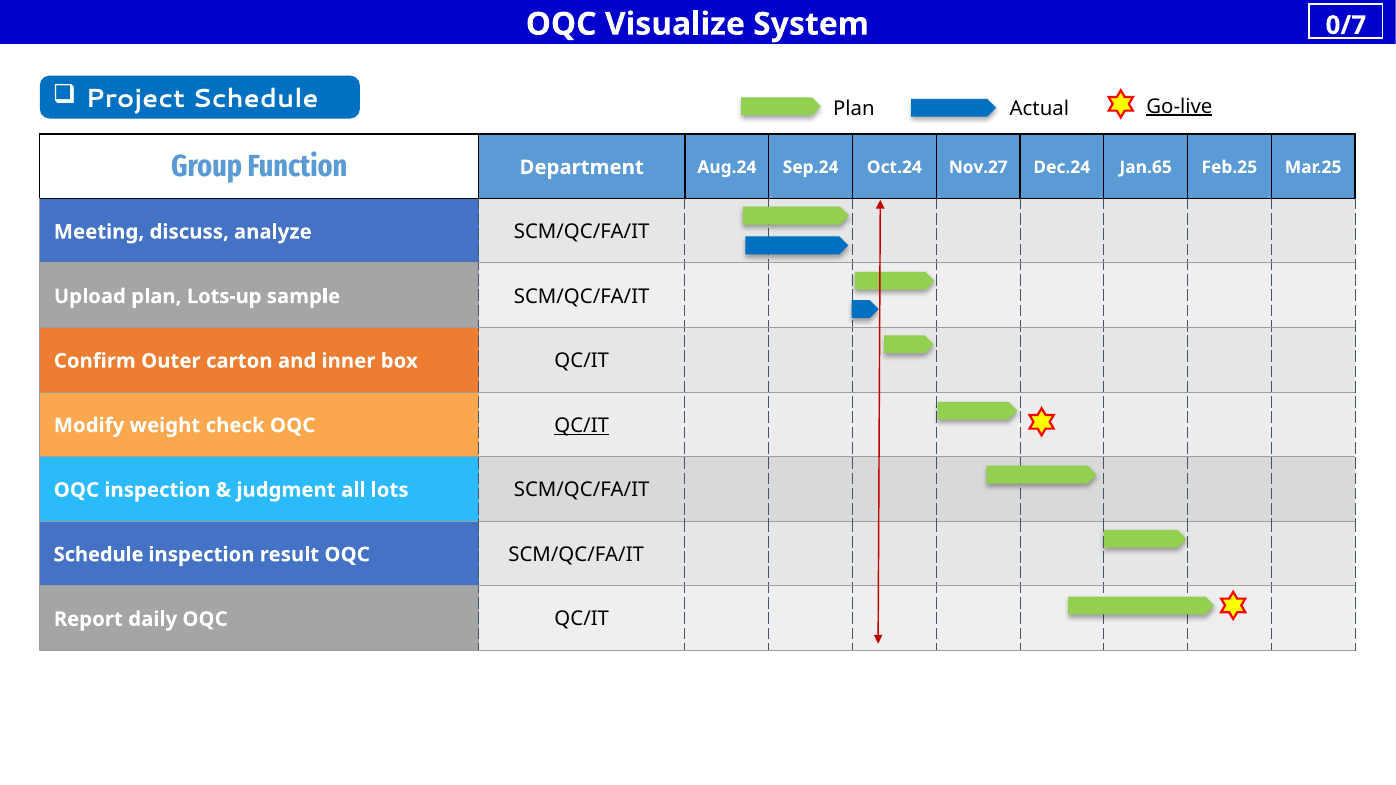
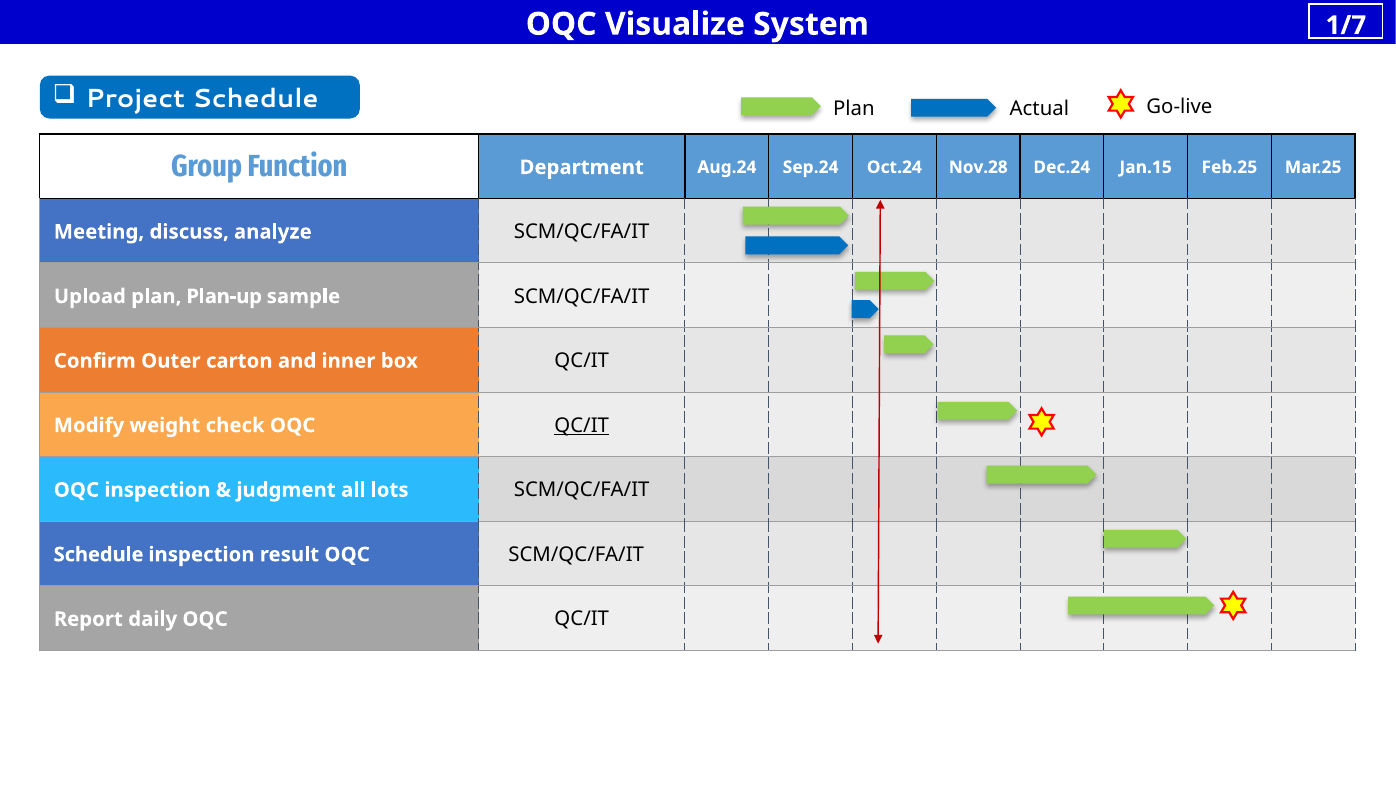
0/7: 0/7 -> 1/7 (1346, 25)
Go-live underline: present -> none (1179, 106)
Nov.27: Nov.27 -> Nov.28 (978, 167)
Jan.65: Jan.65 -> Jan.15 (1146, 167)
Lots-up: Lots-up -> Plan-up (224, 296)
